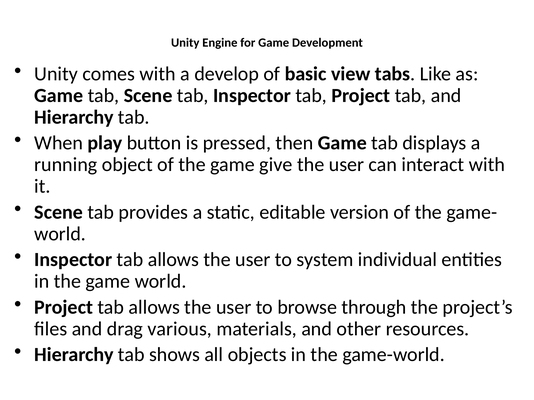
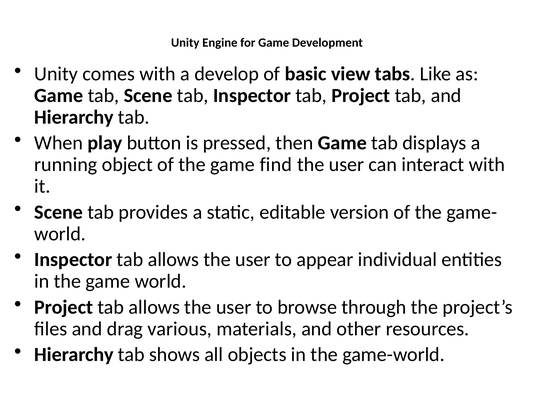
give: give -> find (276, 165)
system: system -> appear (325, 260)
